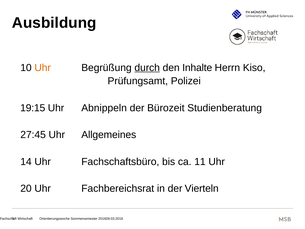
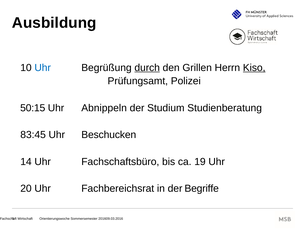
Uhr colour: orange -> blue (43, 68)
Inhalte: Inhalte -> Grillen (197, 68)
Kiso underline: none -> present (254, 68)
19:15: 19:15 -> 50:15 (33, 108)
Bürozeit: Bürozeit -> Studium (166, 108)
27:45: 27:45 -> 83:45 (33, 135)
Allgemeines: Allgemeines -> Beschucken (109, 135)
11: 11 -> 19 (200, 161)
Vierteln: Vierteln -> Begriffe (202, 188)
